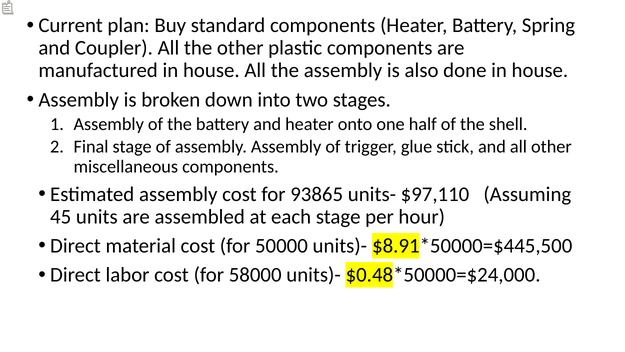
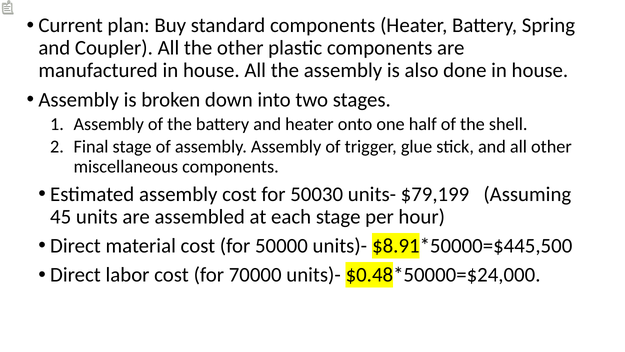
93865: 93865 -> 50030 (317, 194)
$97,110: $97,110 -> $79,199 (435, 194)
58000: 58000 -> 70000 (255, 275)
